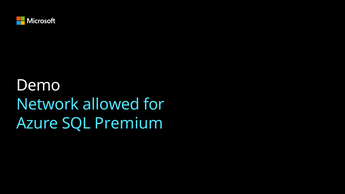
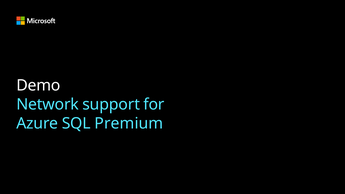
allowed: allowed -> support (111, 104)
